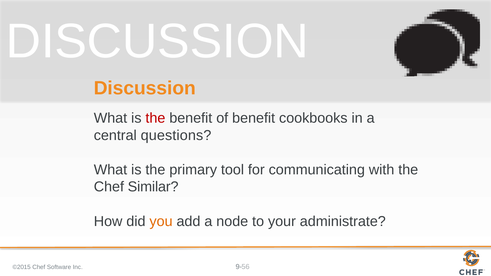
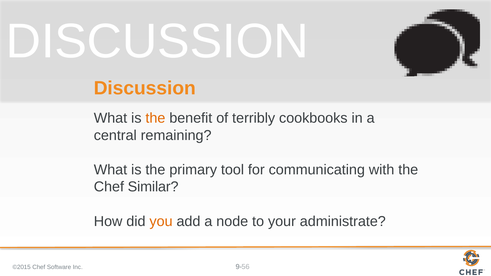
the colour: red -> orange (155, 118)
of benefit: benefit -> terribly (254, 118)
questions: questions -> remaining (176, 135)
